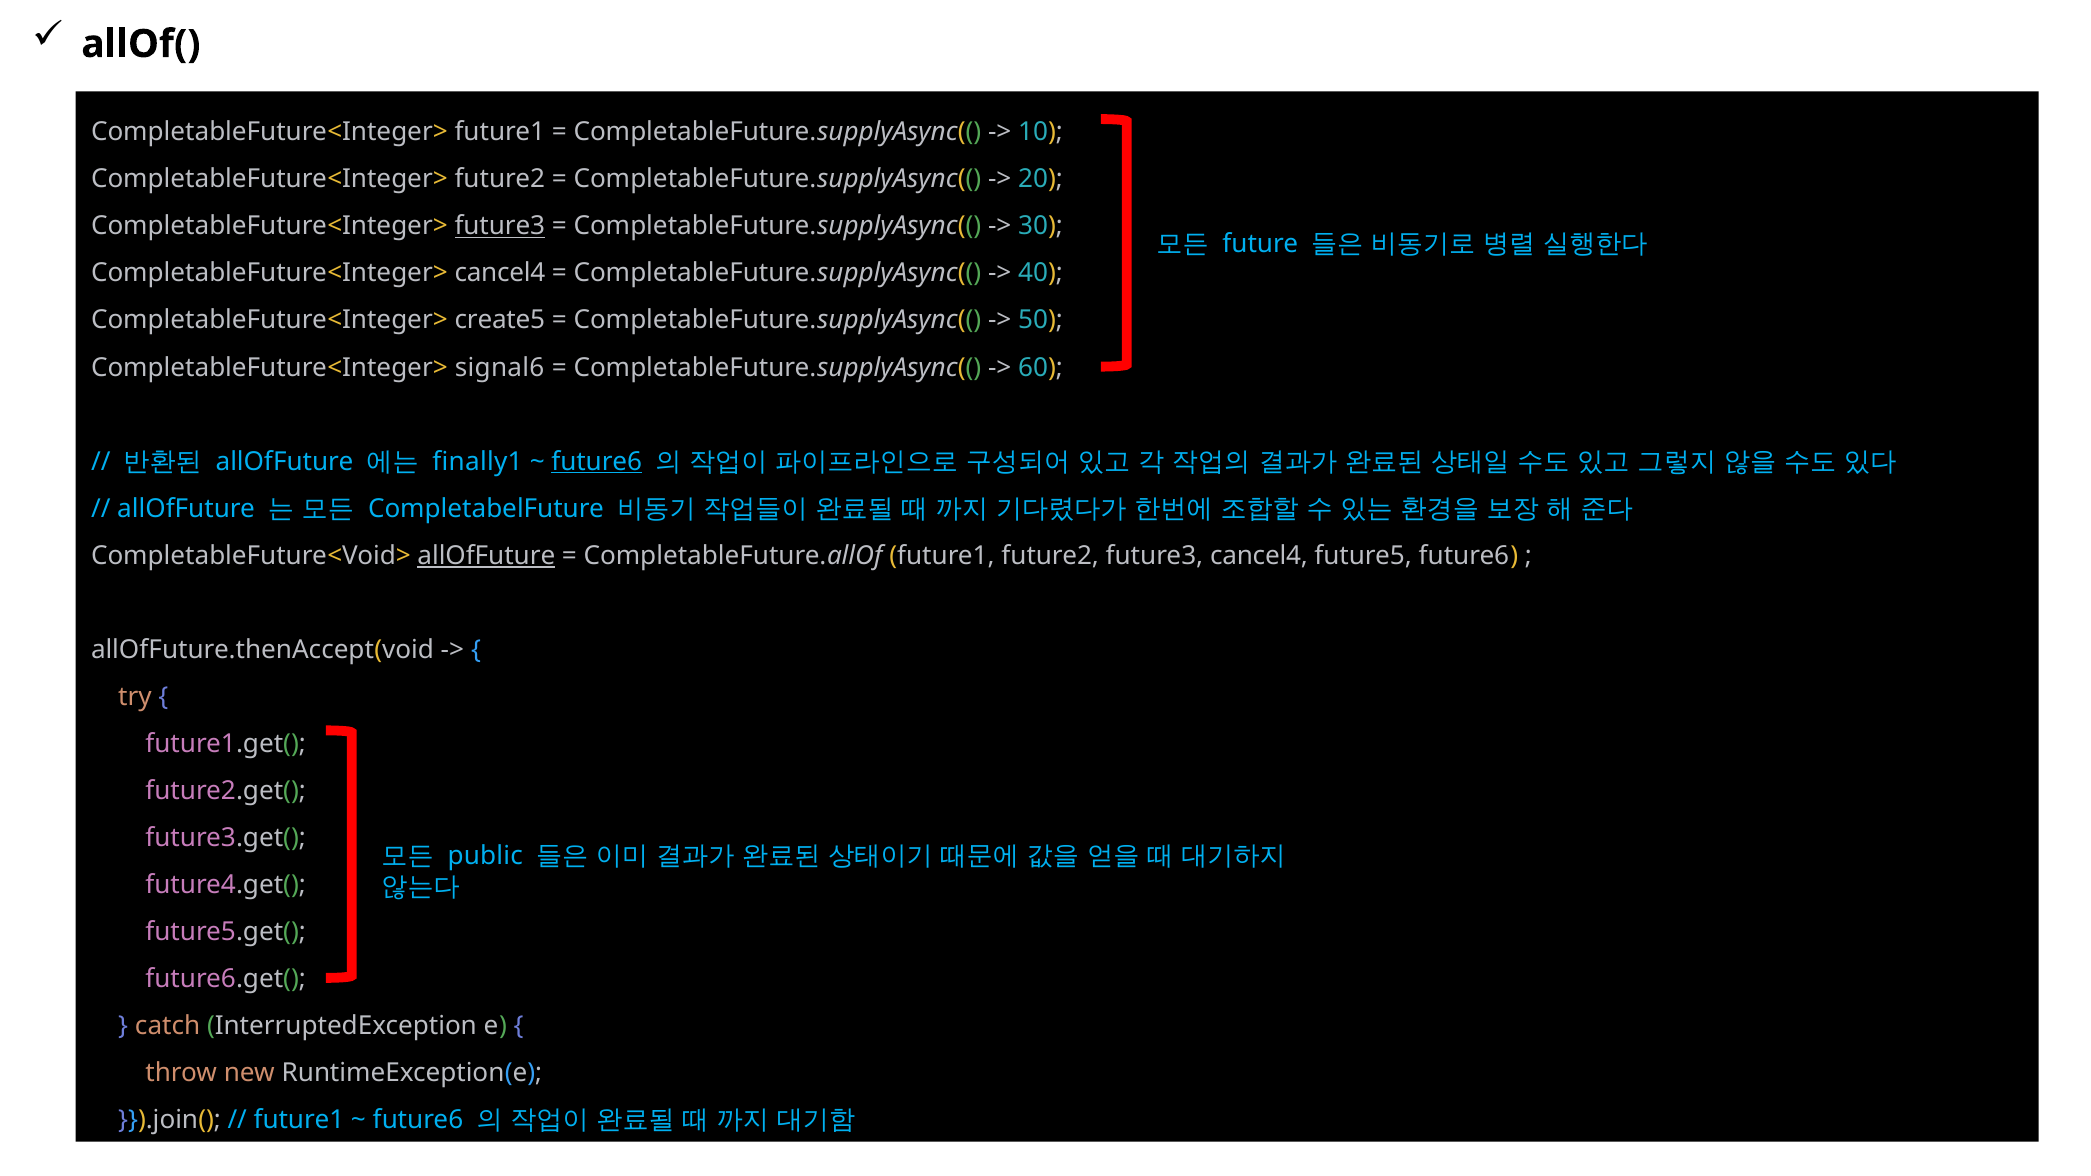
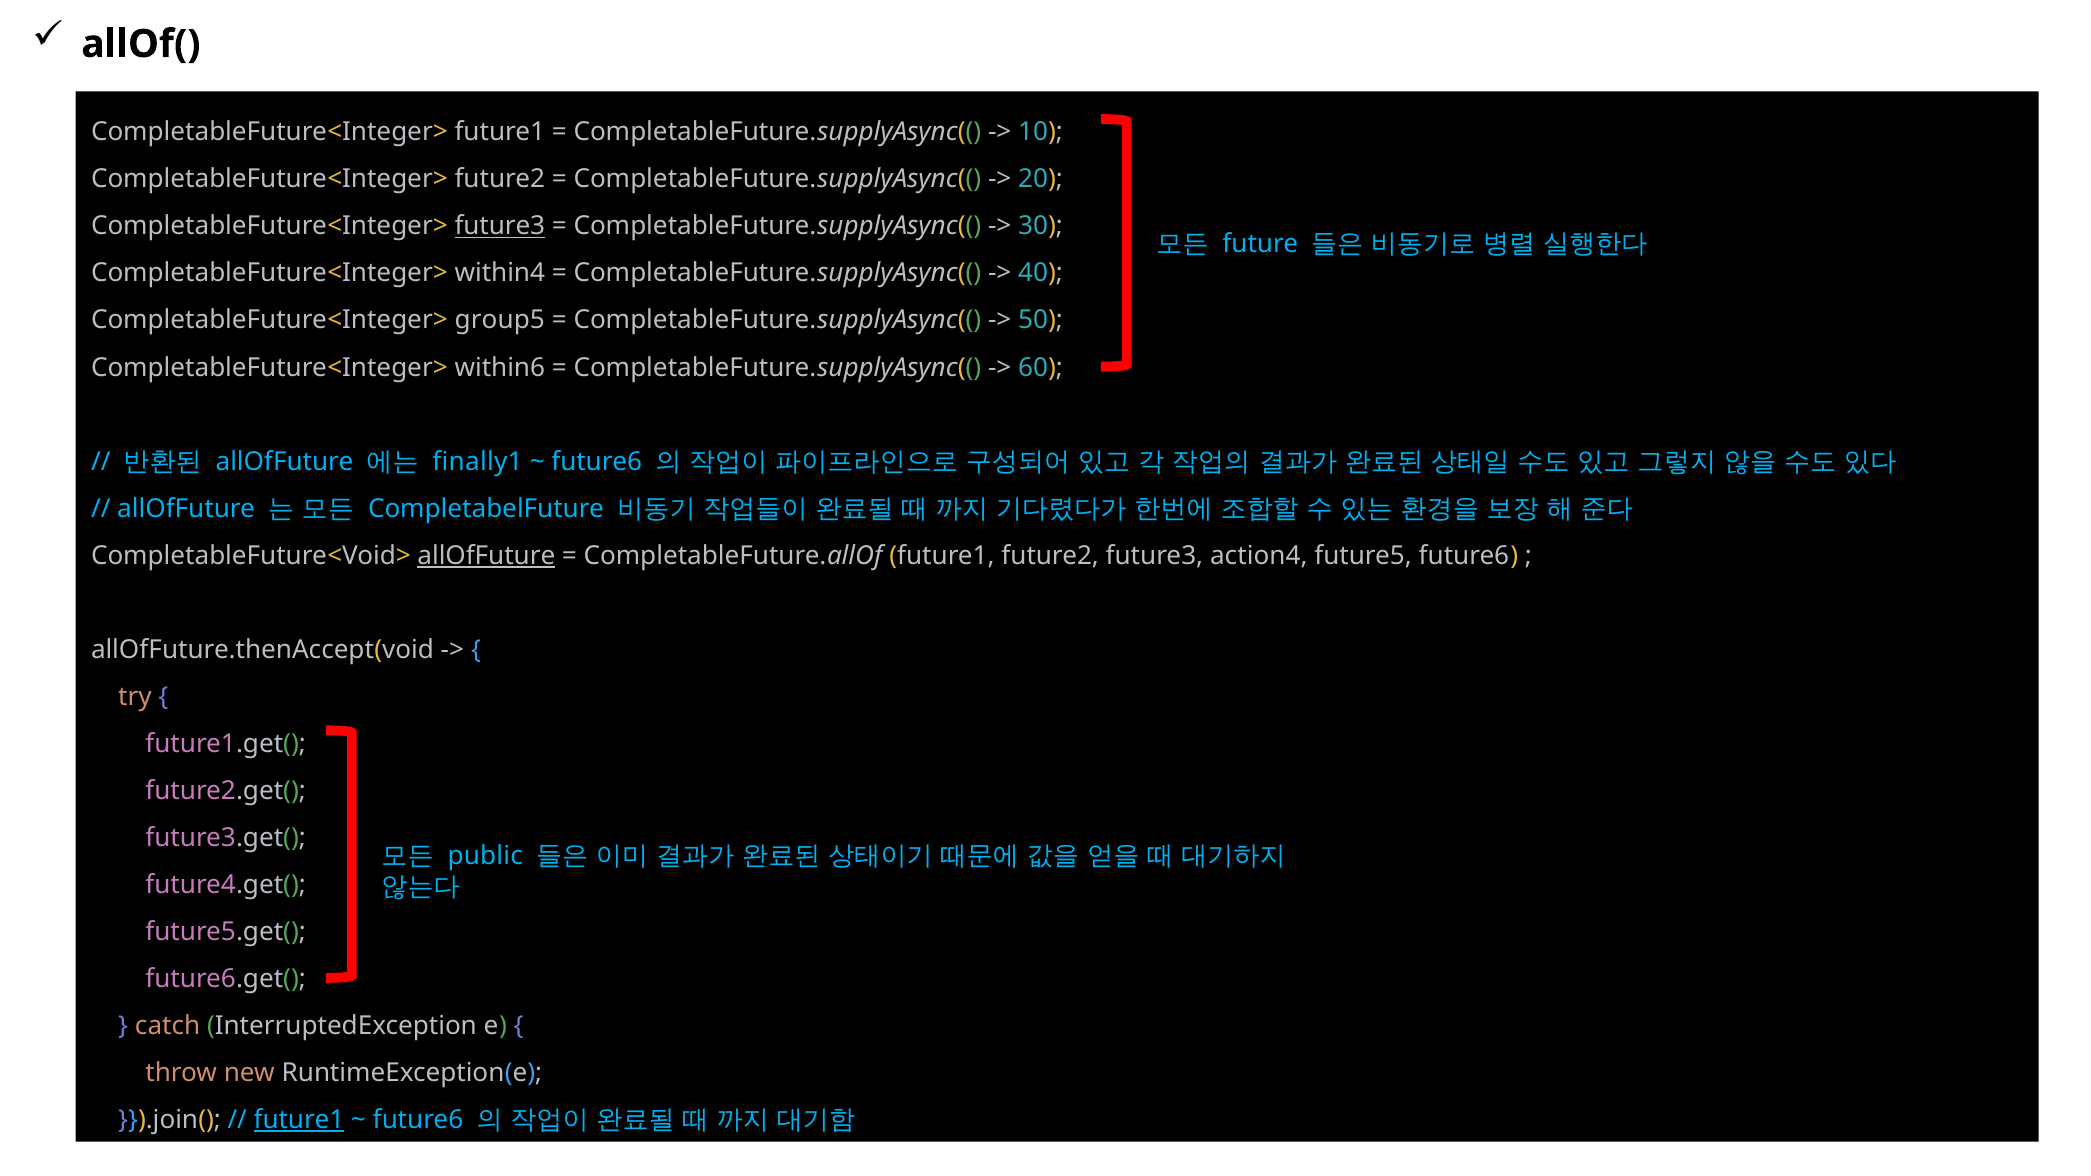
CompletableFuture<Integer> cancel4: cancel4 -> within4 (500, 273)
create5: create5 -> group5 (500, 320)
signal6: signal6 -> within6 (500, 367)
future6 underline: present -> none (597, 462)
future3 cancel4: cancel4 -> action4 (1259, 556)
future1 underline: none -> present (299, 1120)
